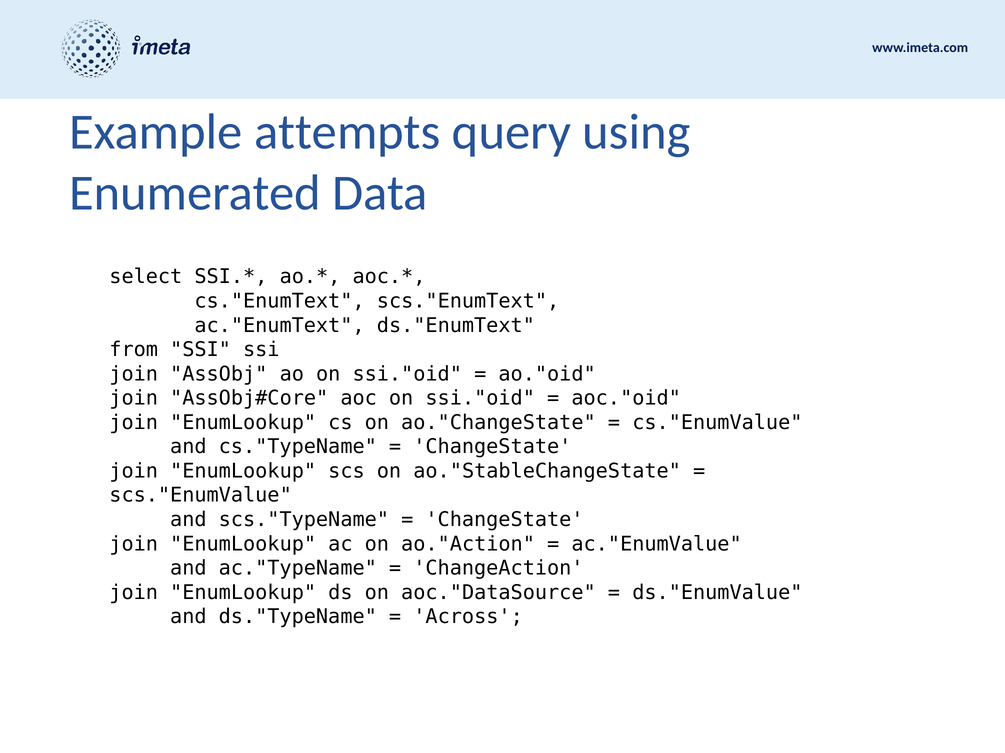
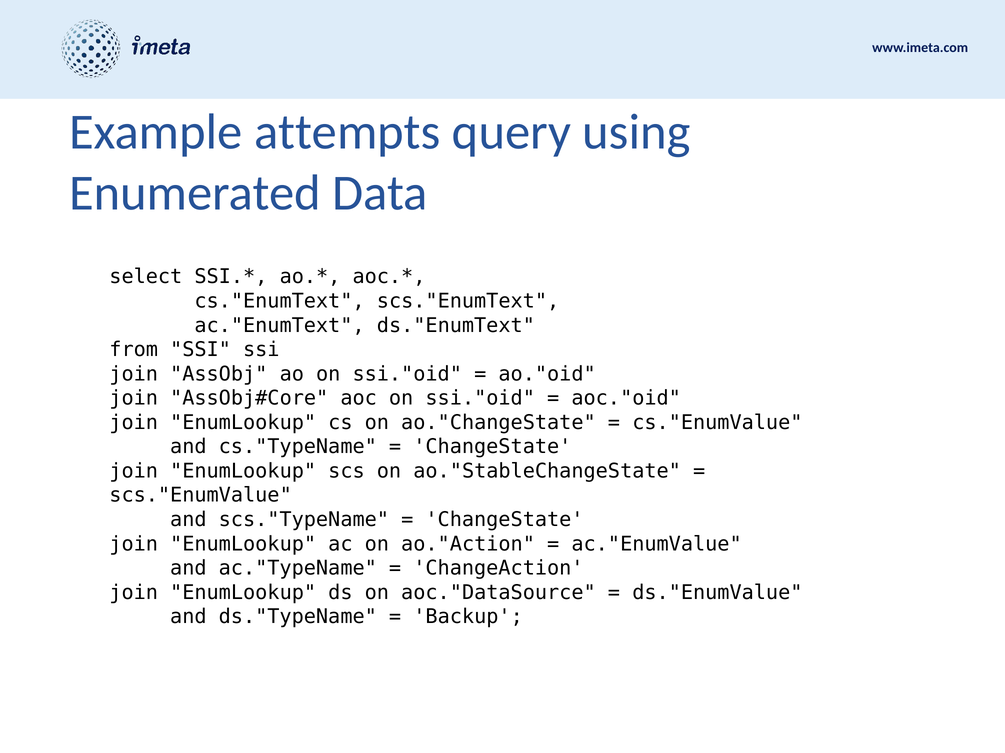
Across: Across -> Backup (468, 617)
